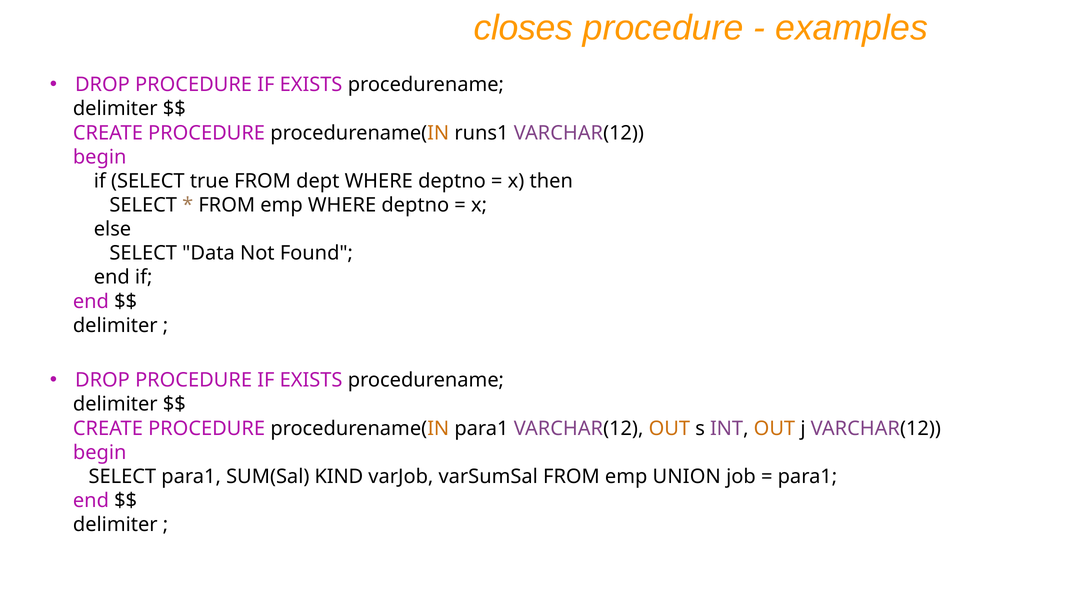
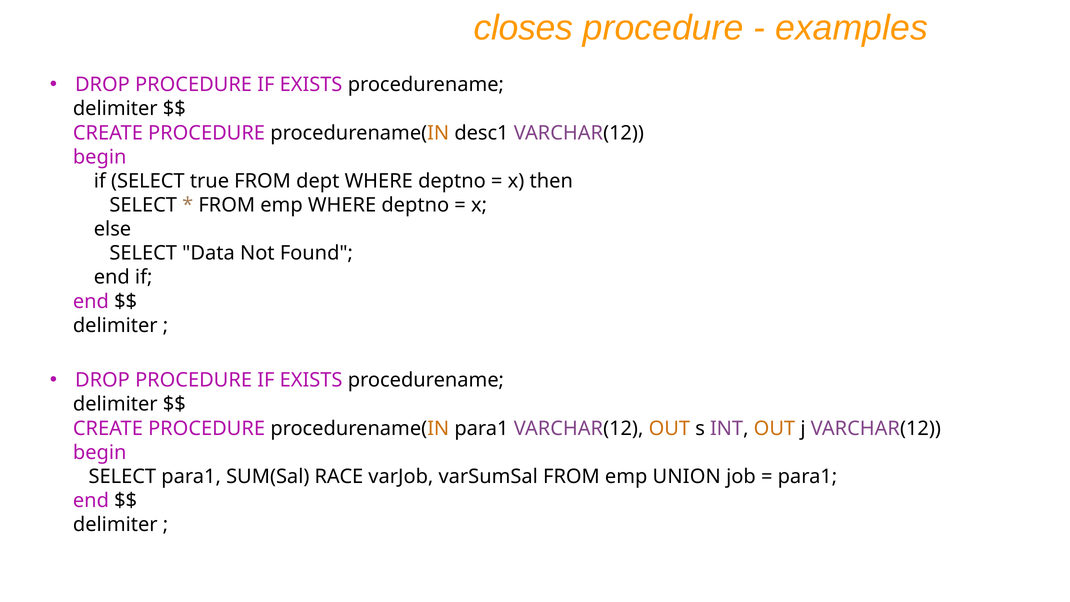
runs1: runs1 -> desc1 (481, 133)
KIND: KIND -> RACE (339, 476)
